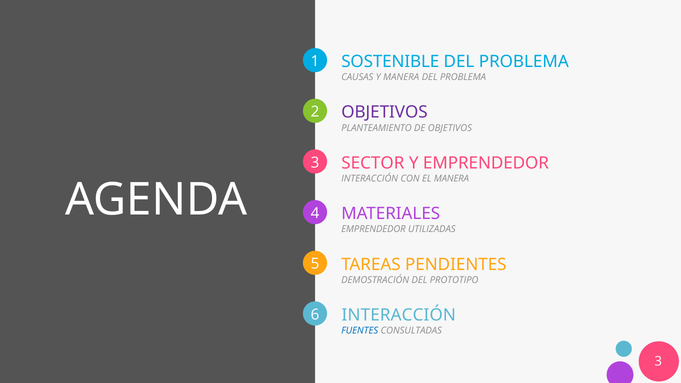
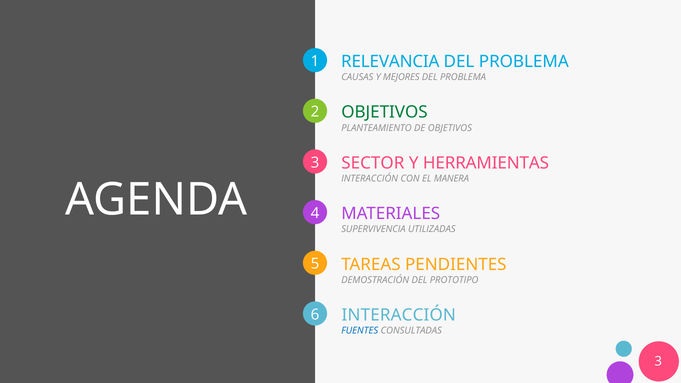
SOSTENIBLE: SOSTENIBLE -> RELEVANCIA (390, 61)
Y MANERA: MANERA -> MEJORES (401, 77)
OBJETIVOS colour: purple -> green (384, 112)
Y EMPRENDEDOR: EMPRENDEDOR -> HERRAMIENTAS (486, 163)
EMPRENDEDOR: EMPRENDEDOR -> SUPERVIVENCIA (373, 229)
